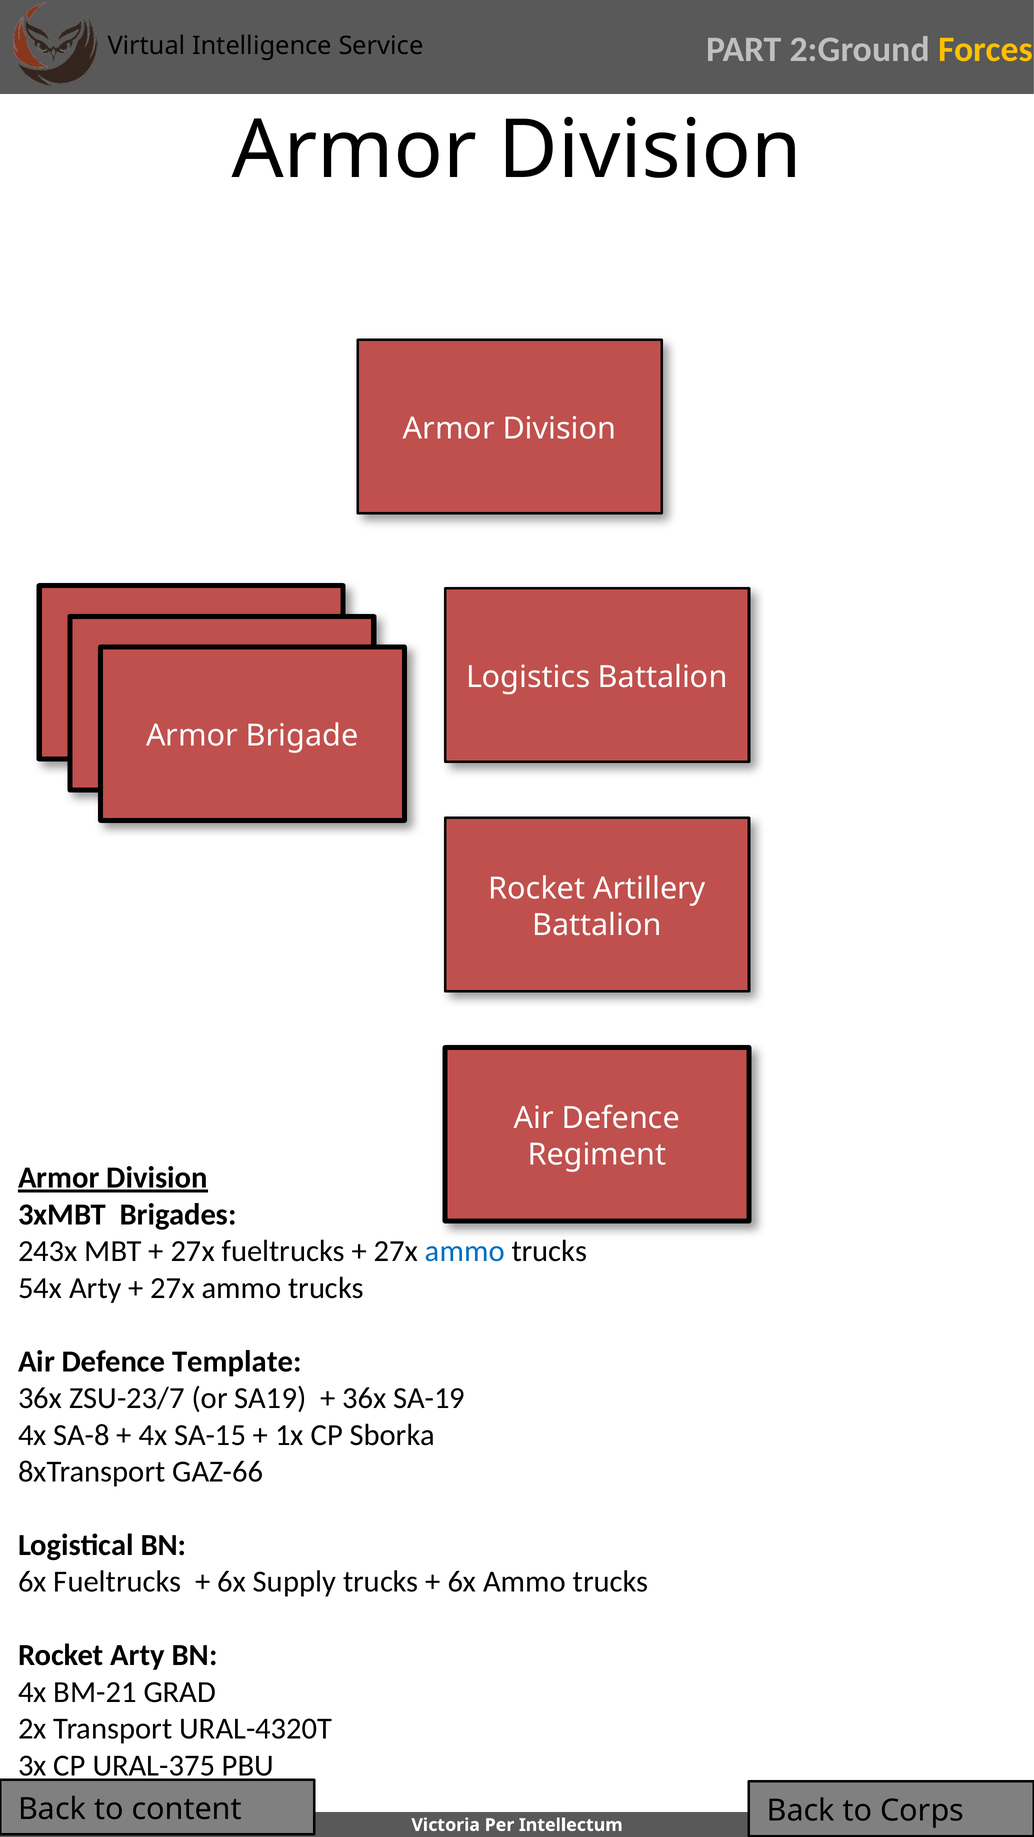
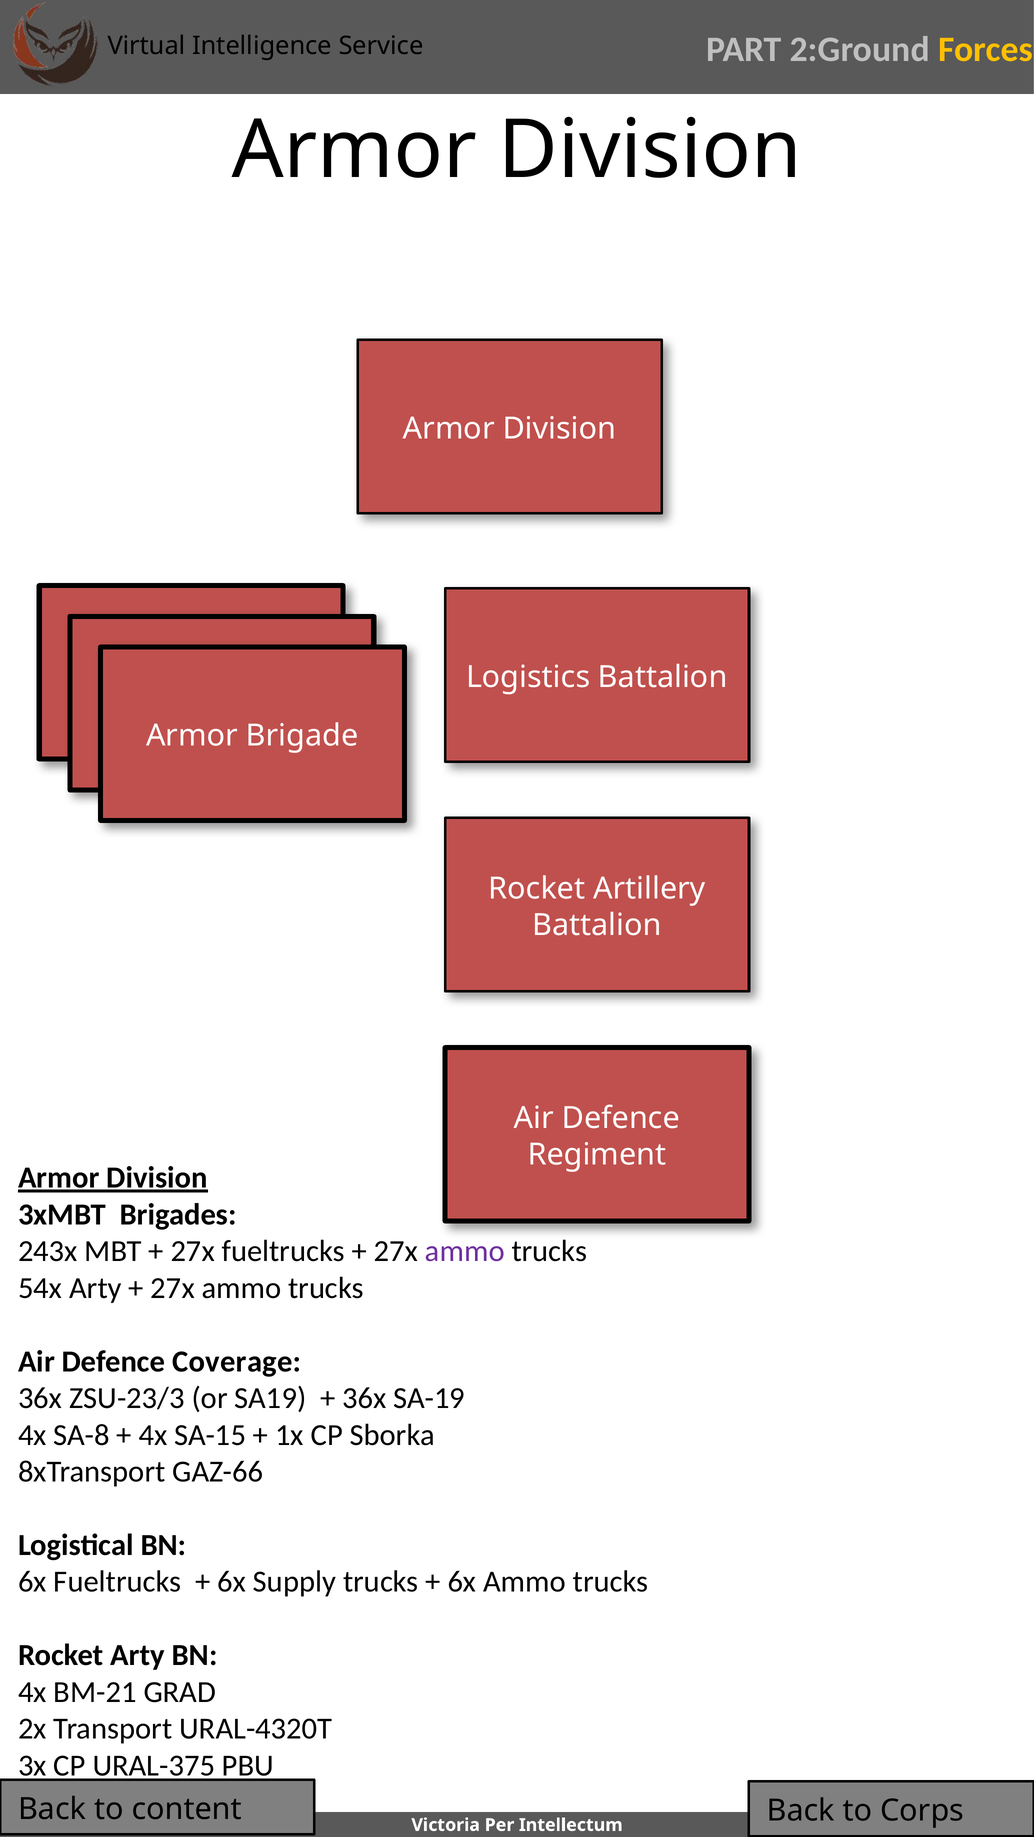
ammo colour: blue -> purple (465, 1252)
Template: Template -> Coverage (237, 1362)
ZSU-23/7: ZSU-23/7 -> ZSU-23/3 (127, 1399)
